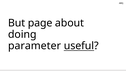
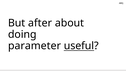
page: page -> after (40, 23)
